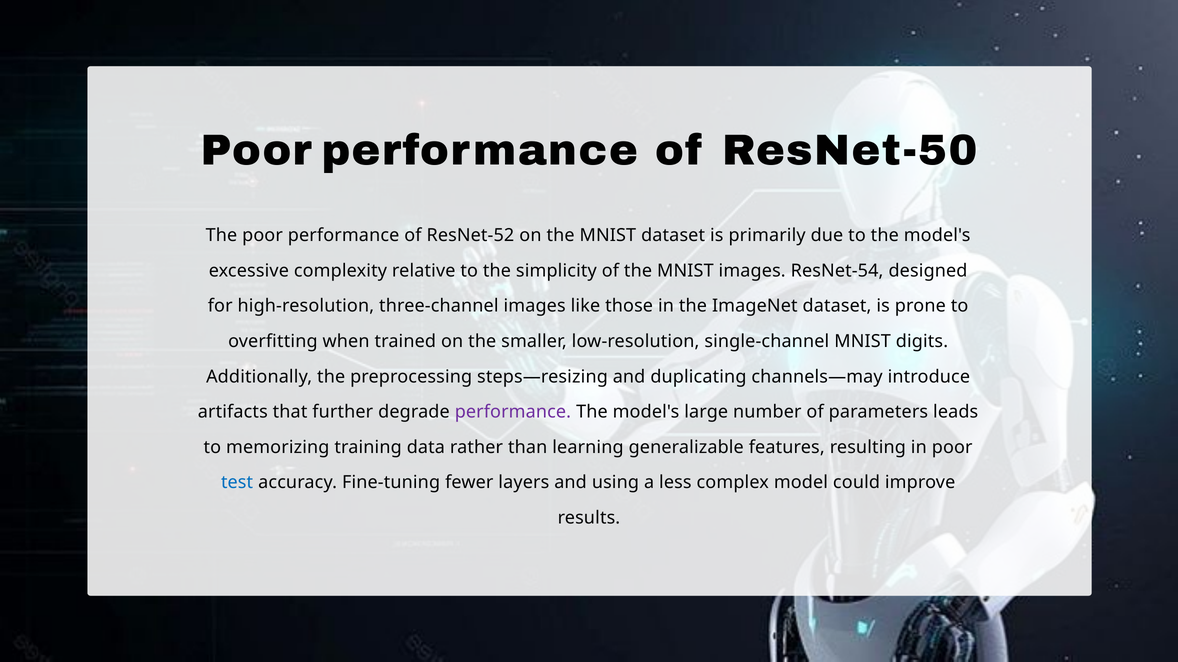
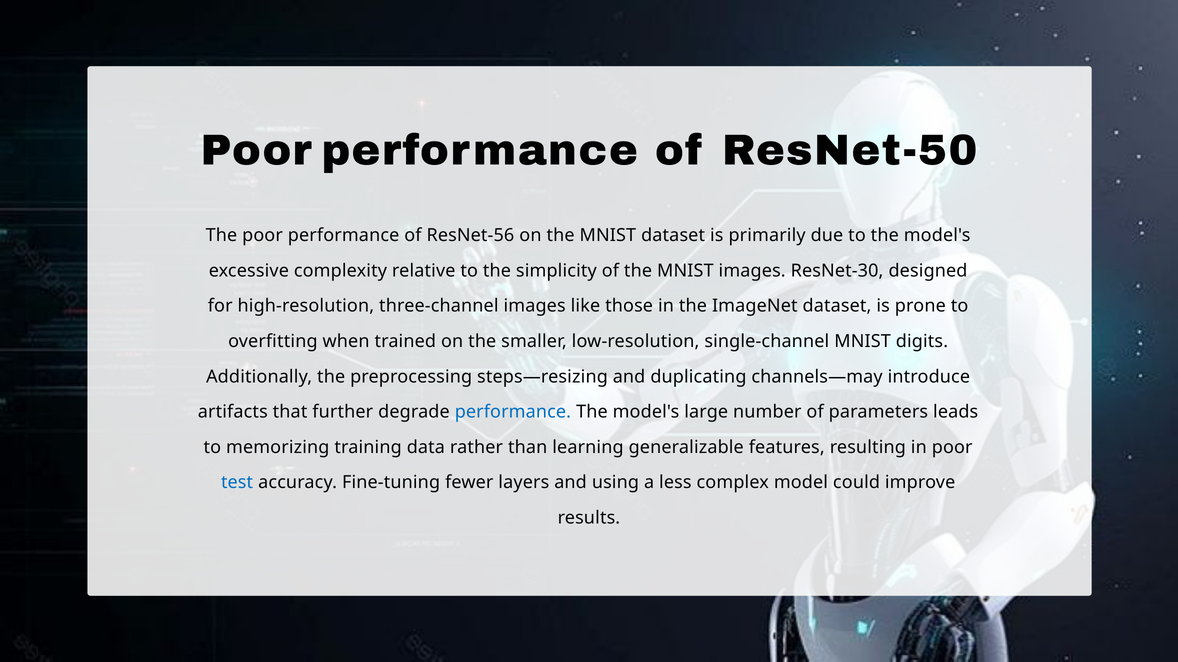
ResNet-52: ResNet-52 -> ResNet-56 (470, 236)
ResNet-54: ResNet-54 -> ResNet-30 (837, 271)
performance colour: purple -> blue (513, 412)
